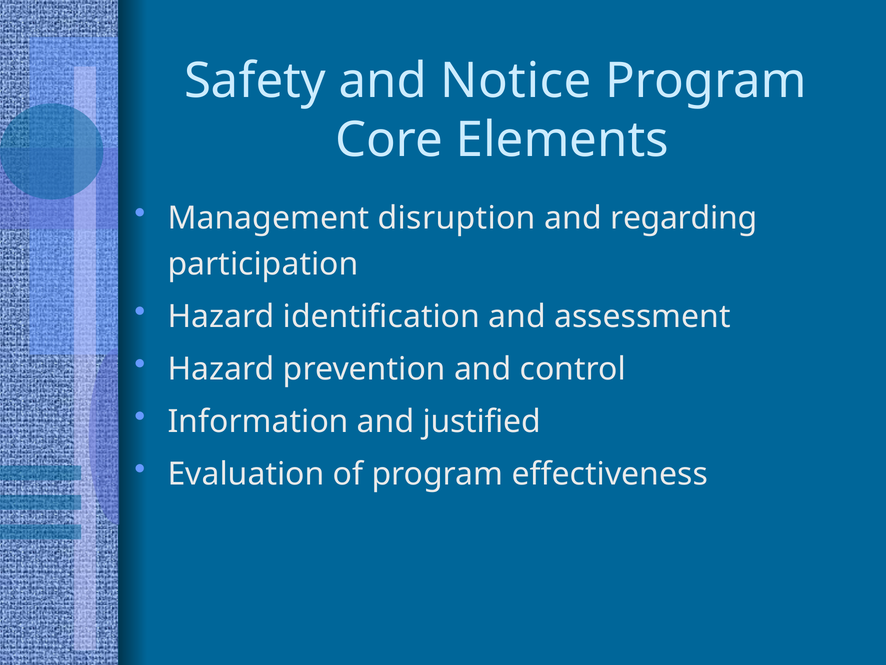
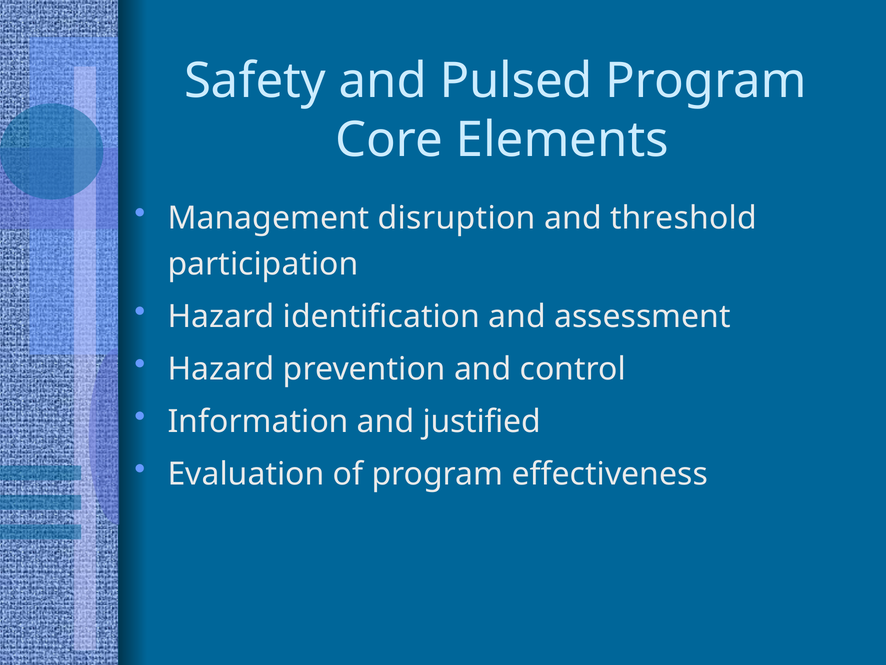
Notice: Notice -> Pulsed (516, 81)
regarding: regarding -> threshold (684, 218)
